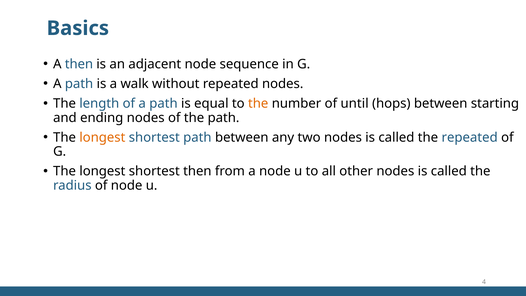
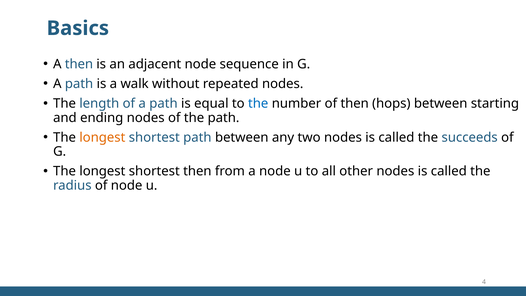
the colour: orange -> blue (258, 103)
of until: until -> then (355, 103)
the repeated: repeated -> succeeds (470, 137)
